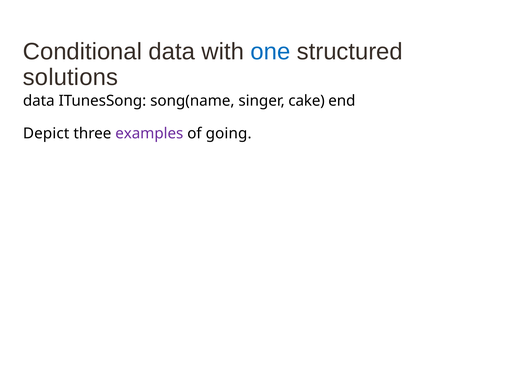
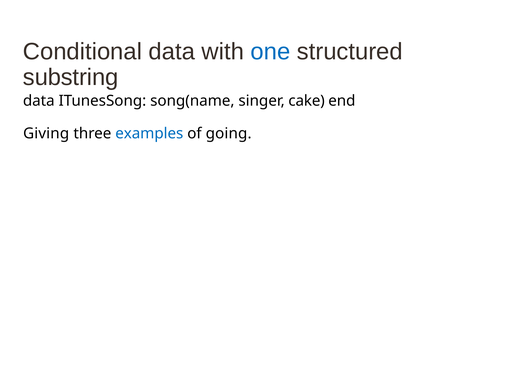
solutions: solutions -> substring (71, 77)
Depict: Depict -> Giving (46, 133)
examples colour: purple -> blue (149, 133)
